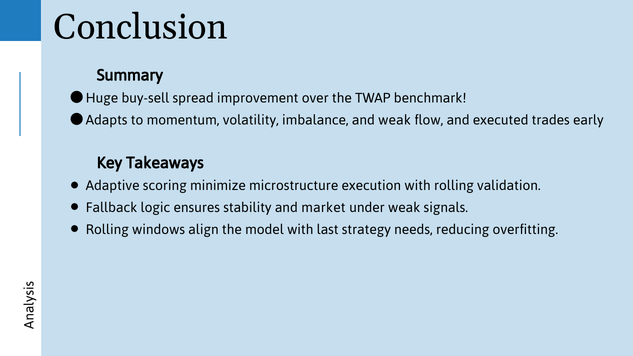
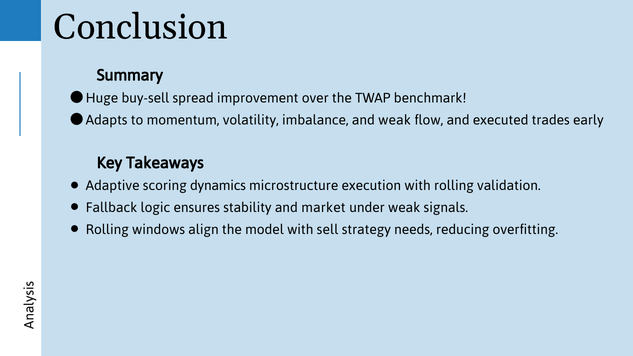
minimize: minimize -> dynamics (218, 185)
last: last -> sell (328, 229)
